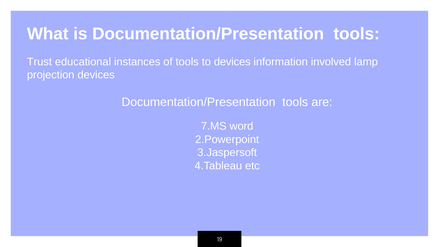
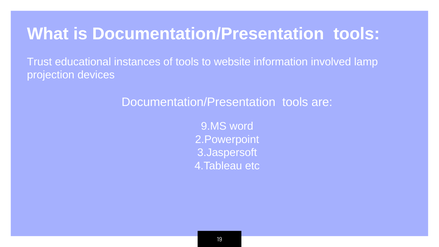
to devices: devices -> website (232, 62)
7.MS: 7.MS -> 9.MS (214, 126)
